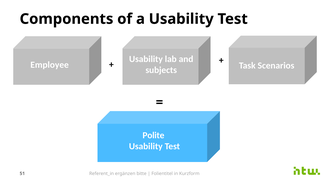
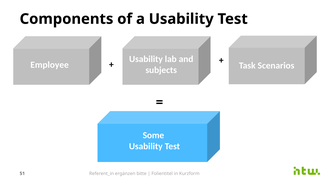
Polite: Polite -> Some (153, 135)
